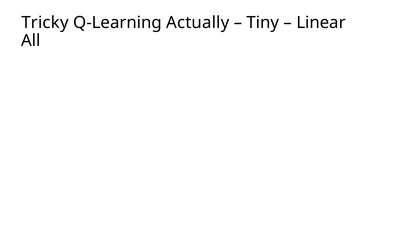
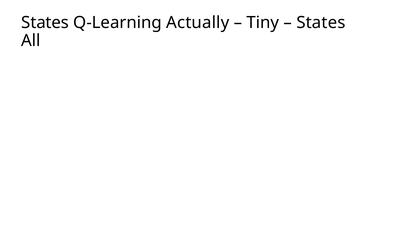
Tricky: Tricky -> States (45, 23)
Linear: Linear -> States (321, 23)
